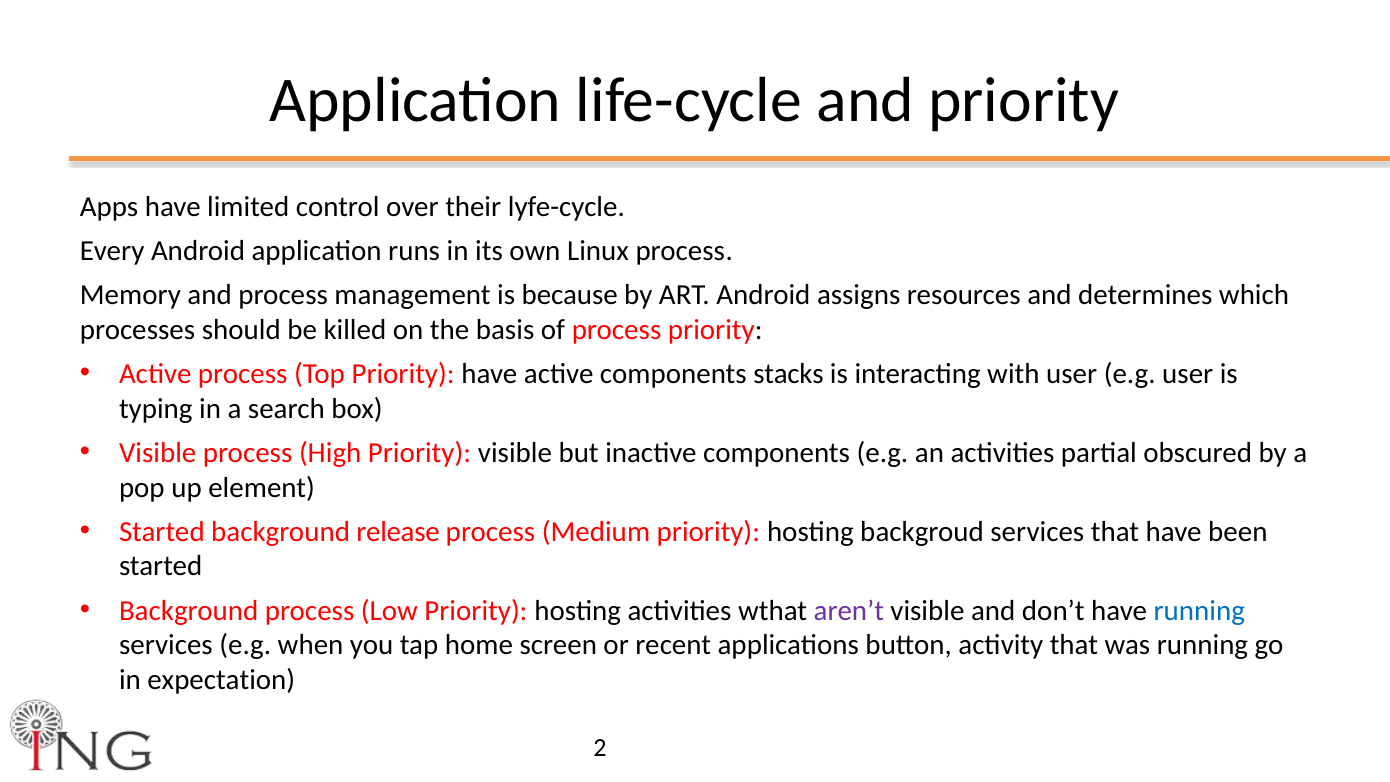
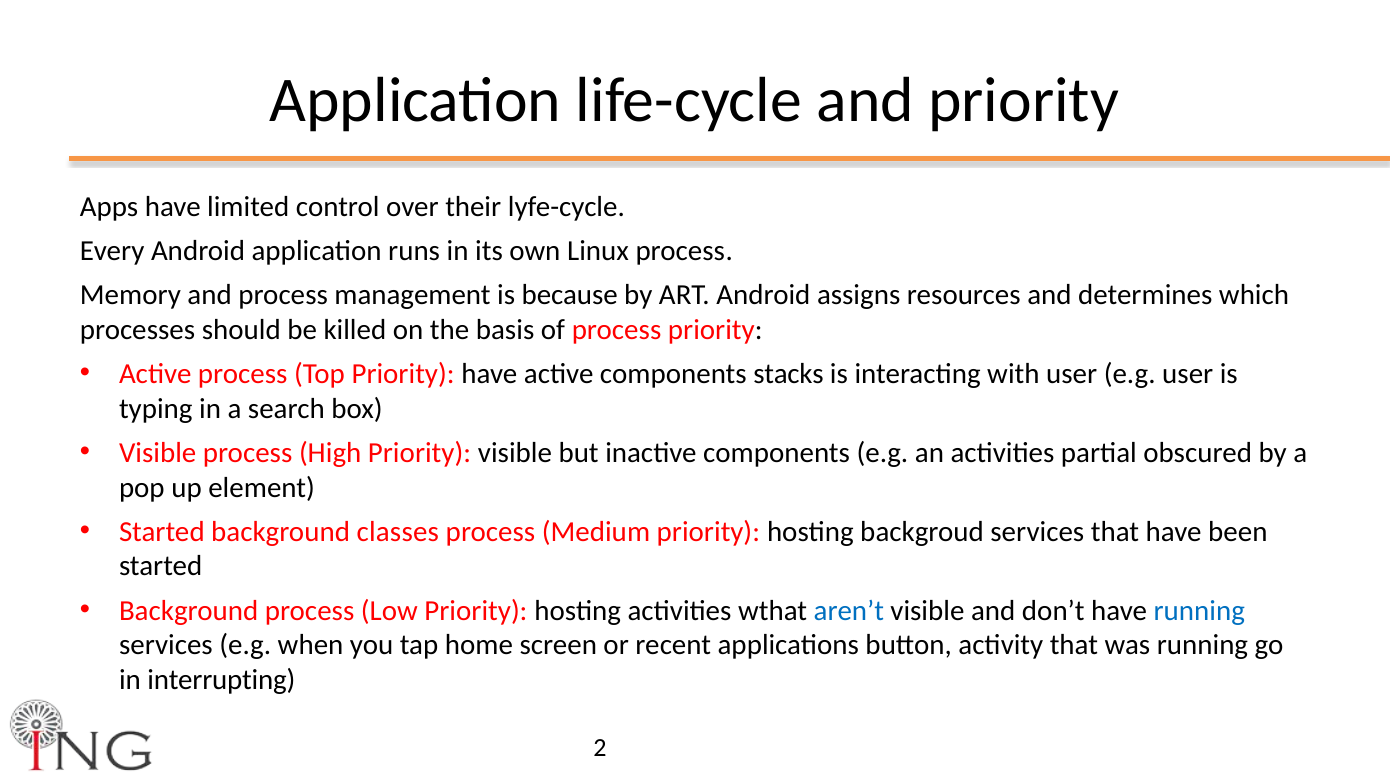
release: release -> classes (398, 532)
aren’t colour: purple -> blue (849, 610)
expectation: expectation -> interrupting (221, 680)
